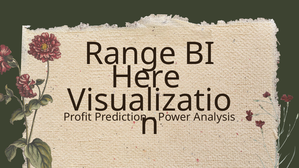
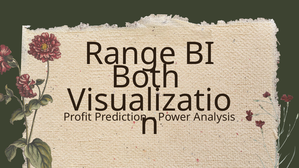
Here: Here -> Both (146, 77)
